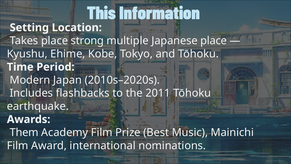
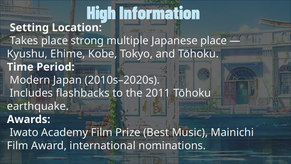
This: This -> High (101, 13)
Them: Them -> Iwato (24, 132)
